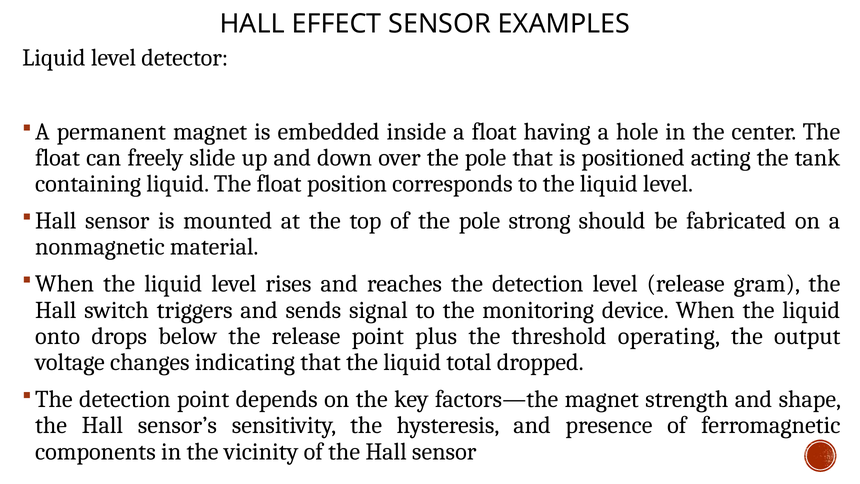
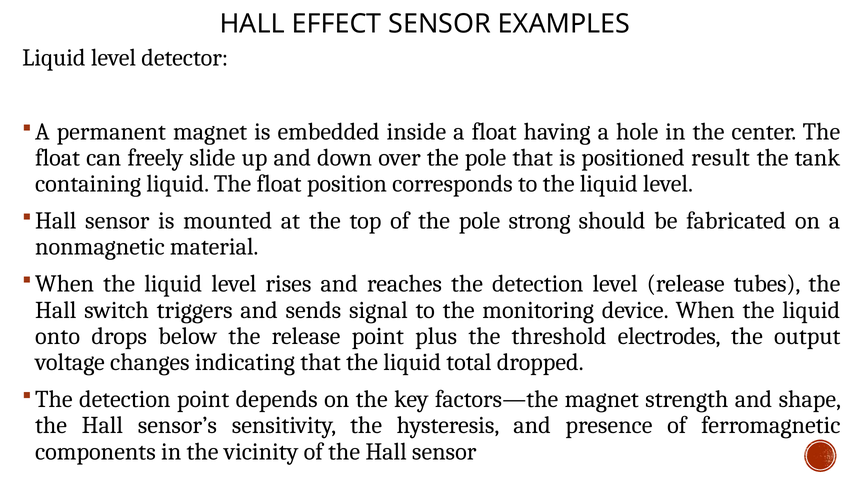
acting: acting -> result (721, 158)
gram: gram -> tubes (767, 284)
operating: operating -> electrodes (669, 336)
